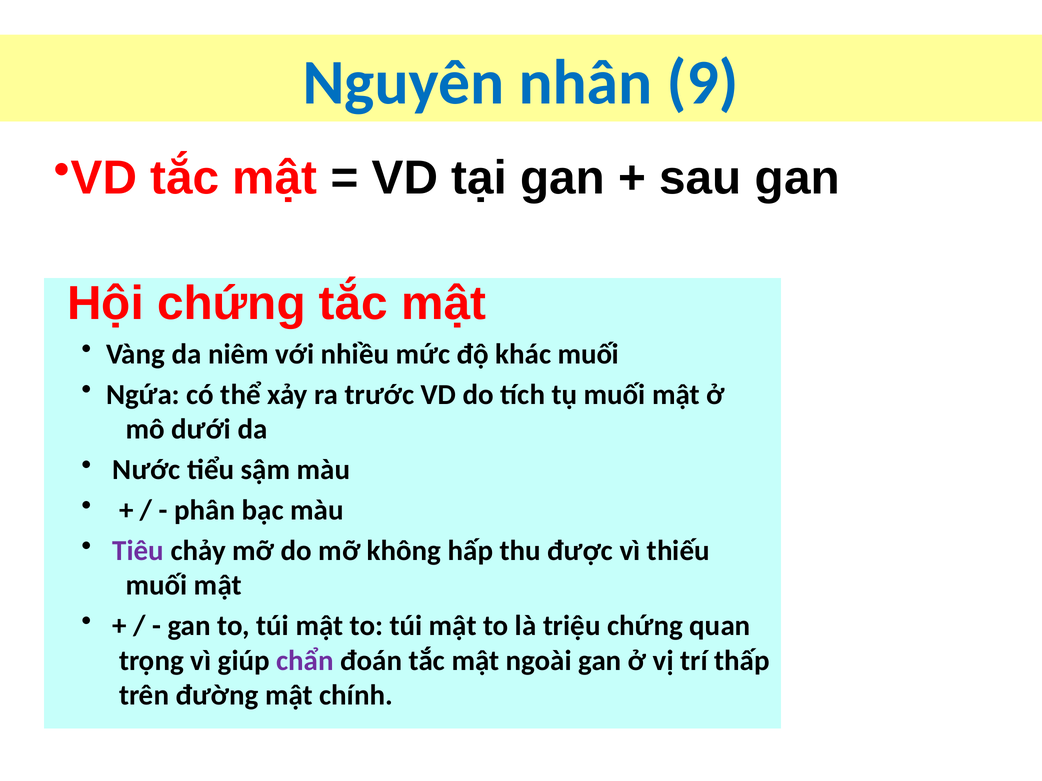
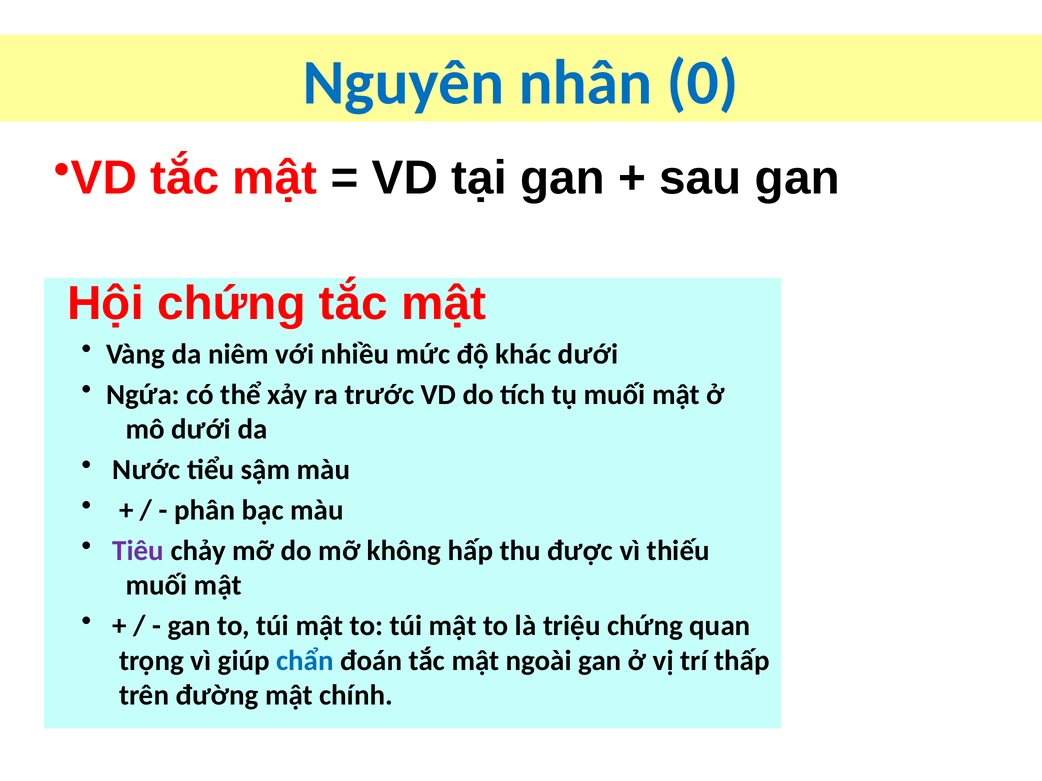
9: 9 -> 0 (703, 83)
khác muối: muối -> dưới (588, 354)
chẩn colour: purple -> blue (305, 661)
